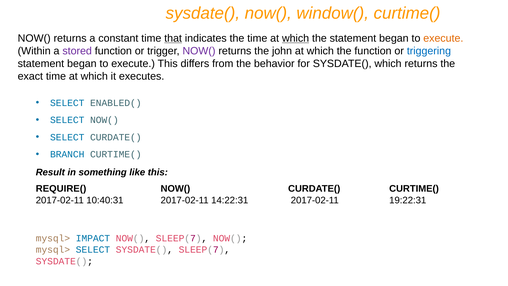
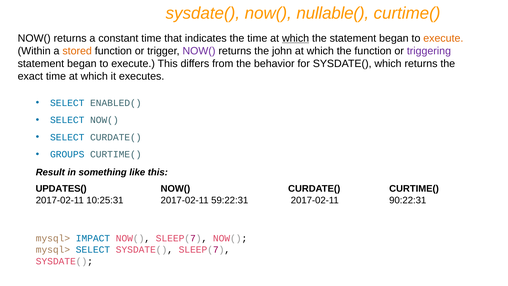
window(: window( -> nullable( (333, 13)
that underline: present -> none (173, 38)
stored colour: purple -> orange (77, 51)
triggering colour: blue -> purple (429, 51)
BRANCH: BRANCH -> GROUPS (67, 154)
REQUIRE(: REQUIRE( -> UPDATES( (61, 189)
10:40:31: 10:40:31 -> 10:25:31 (105, 200)
14:22:31: 14:22:31 -> 59:22:31 (230, 200)
19:22:31: 19:22:31 -> 90:22:31 (408, 200)
